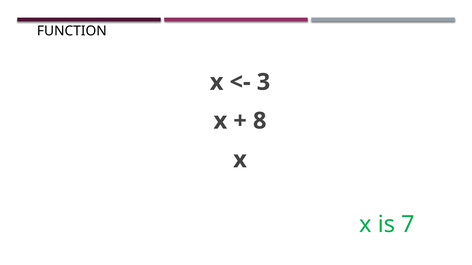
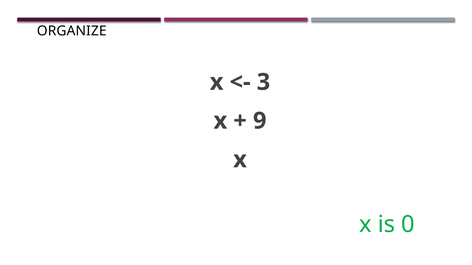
FUNCTION: FUNCTION -> ORGANIZE (72, 31)
8: 8 -> 9 (260, 121)
7: 7 -> 0 (408, 225)
